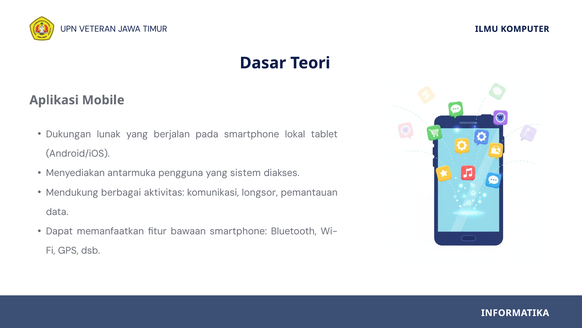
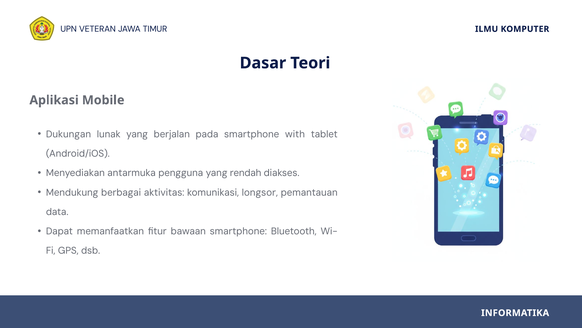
lokal: lokal -> with (295, 134)
sistem: sistem -> rendah (246, 173)
